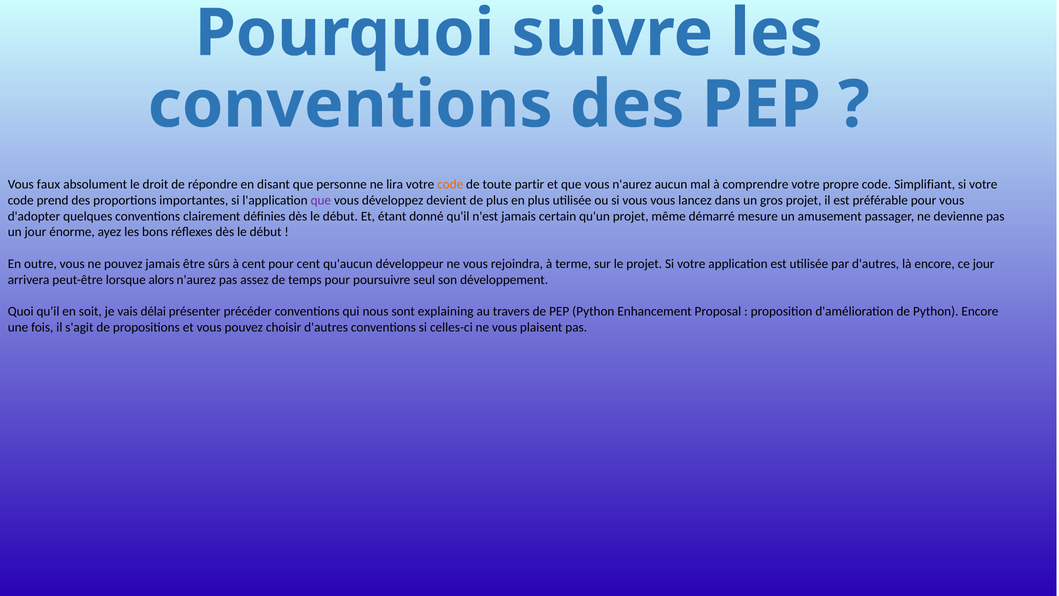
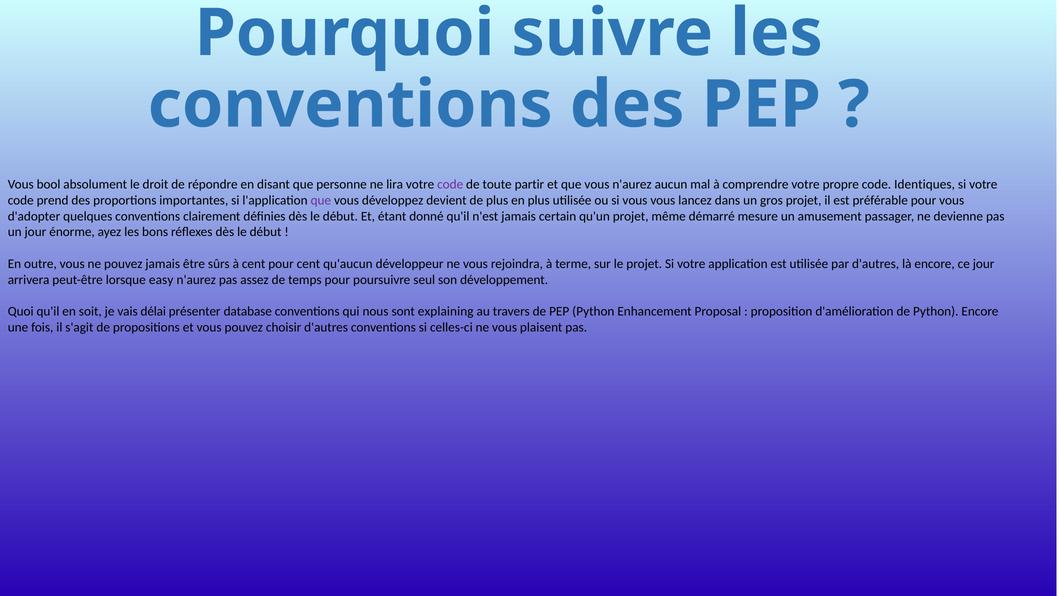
faux: faux -> bool (49, 184)
code colour: orange -> purple (450, 184)
Simplifiant: Simplifiant -> Identiques (925, 184)
alors: alors -> easy (161, 280)
précéder: précéder -> database (248, 311)
